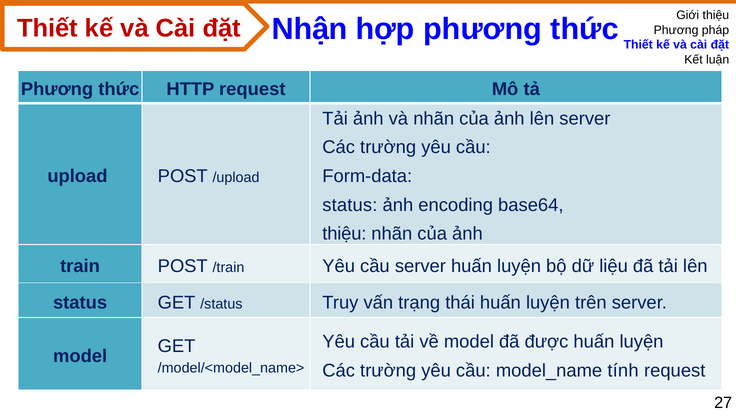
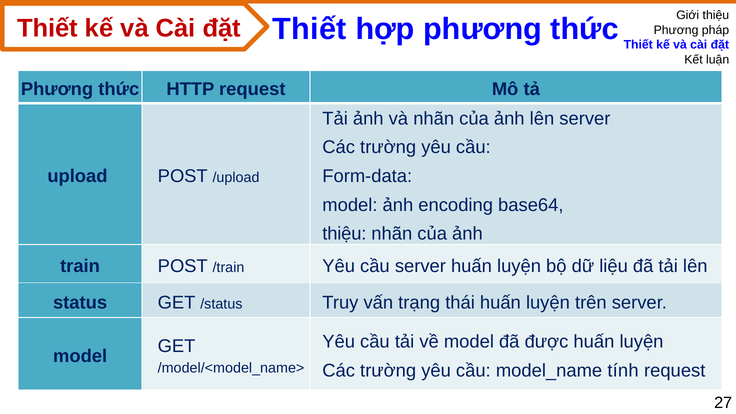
Nhận: Nhận -> Thiết (309, 29)
status: status -> model (350, 205)
